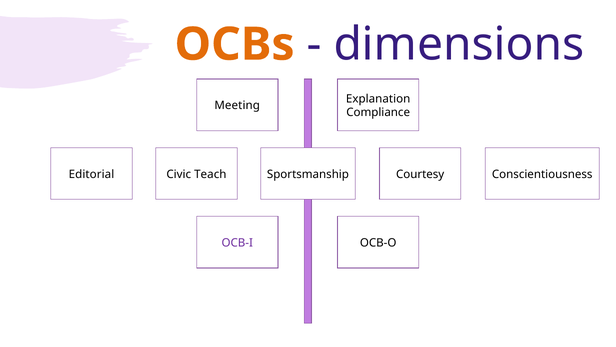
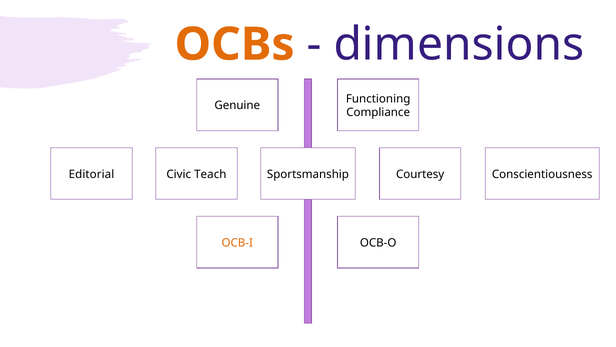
Explanation: Explanation -> Functioning (378, 99)
Meeting: Meeting -> Genuine (237, 106)
OCB-I colour: purple -> orange (237, 243)
